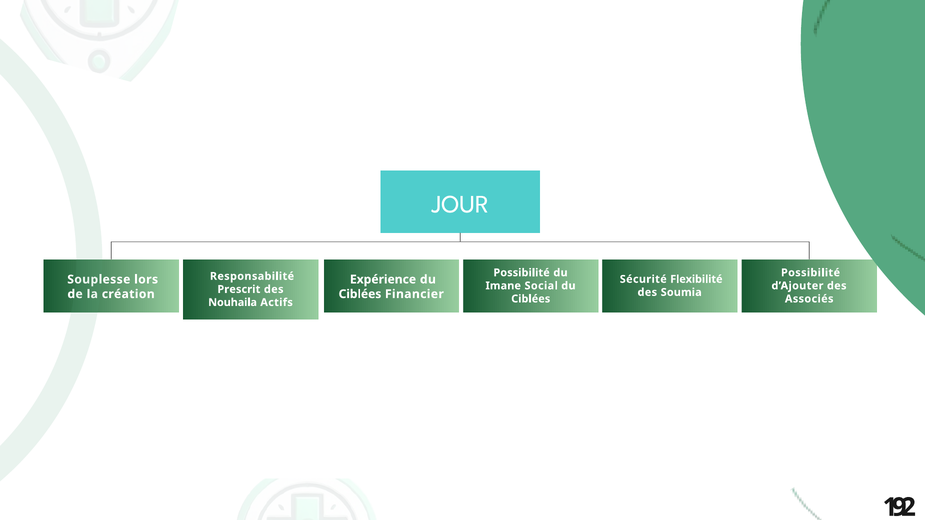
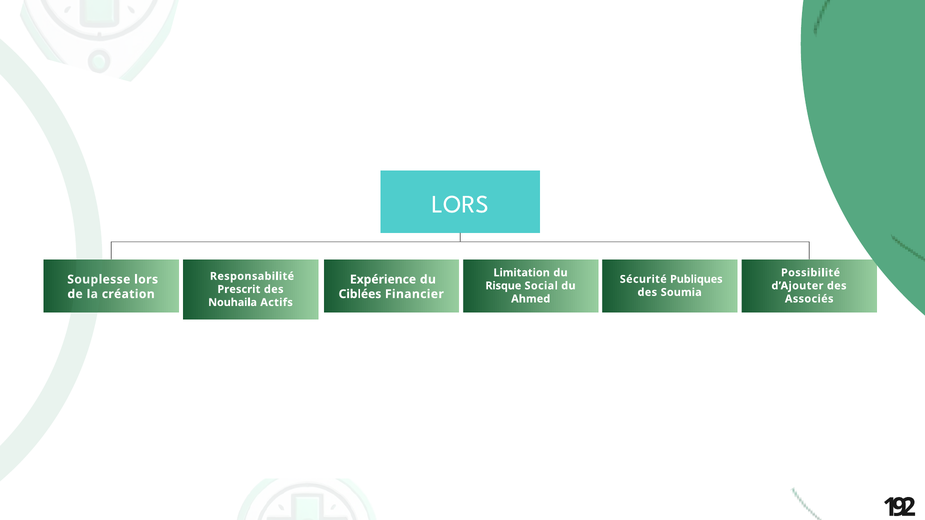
JOUR: JOUR -> LORS (460, 204)
Possibilité: Possibilité -> Limitation (522, 273)
Flexibilité: Flexibilité -> Publiques (696, 279)
Imane: Imane -> Risque (503, 286)
Ciblées: Ciblées -> Ahmed (531, 299)
